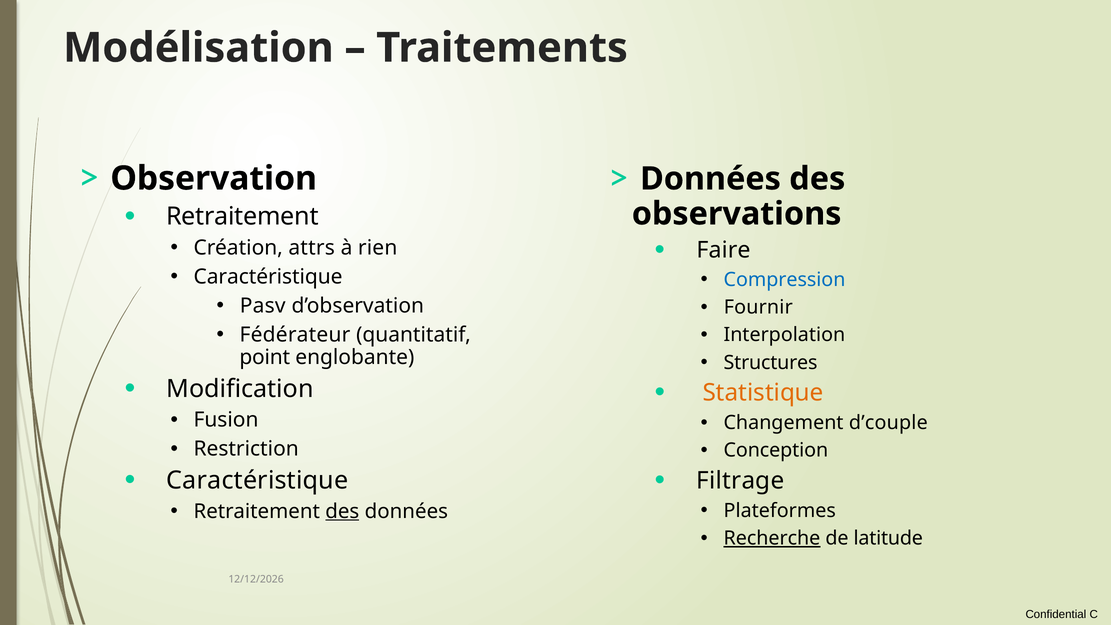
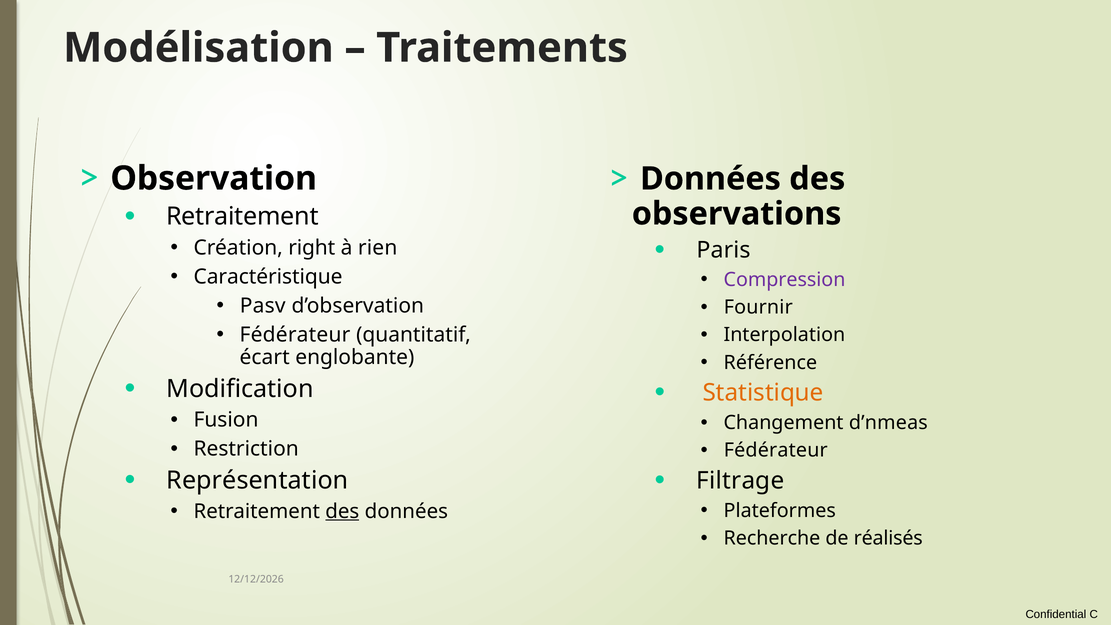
Faire: Faire -> Paris (723, 250)
attrs: attrs -> right (312, 248)
Compression colour: blue -> purple (785, 280)
point: point -> écart (265, 357)
Structures: Structures -> Référence (770, 363)
d’couple: d’couple -> d’nmeas (888, 423)
Conception: Conception -> Fédérateur (776, 450)
Caractéristique: Caractéristique -> Représentation (257, 480)
Recherche underline: present -> none (772, 538)
latitude: latitude -> réalisés (888, 538)
